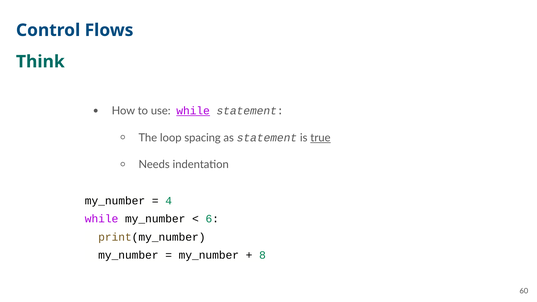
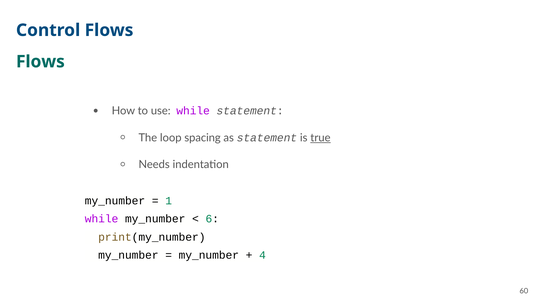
Think: Think -> Flows (40, 62)
while underline: present -> none (193, 111)
4: 4 -> 1 (169, 201)
8: 8 -> 4 (262, 255)
